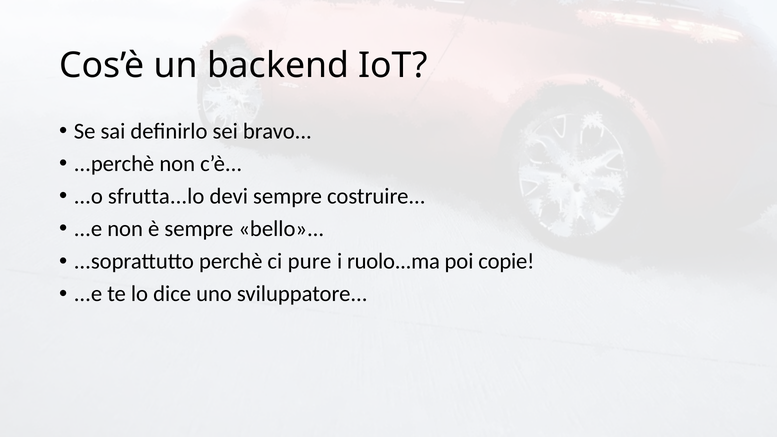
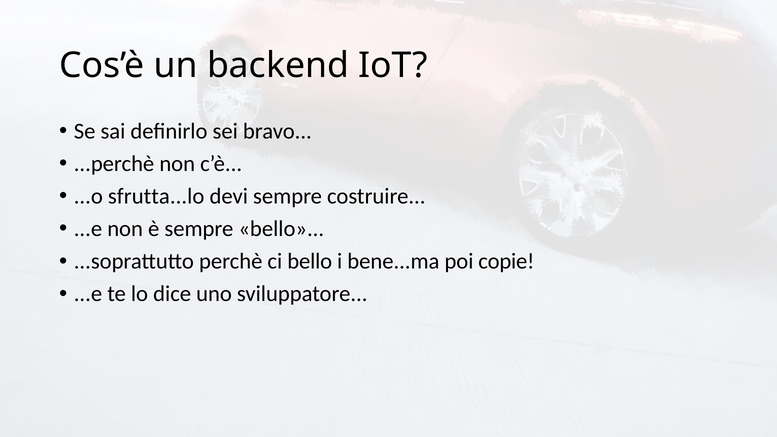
ci pure: pure -> bello (310, 261)
ruolo...ma: ruolo...ma -> bene...ma (393, 261)
